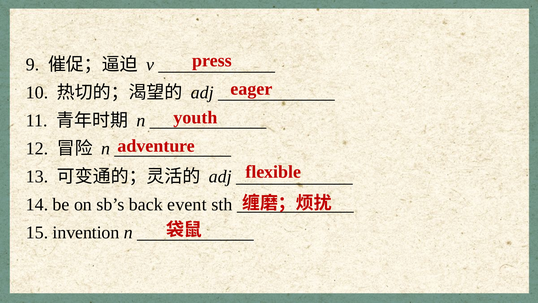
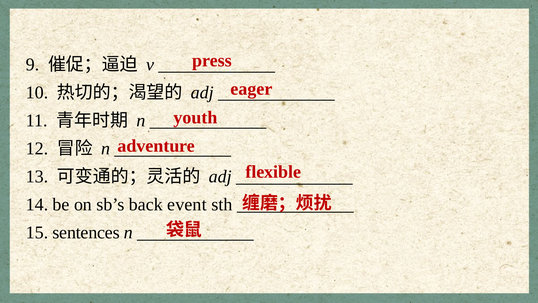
invention: invention -> sentences (86, 232)
